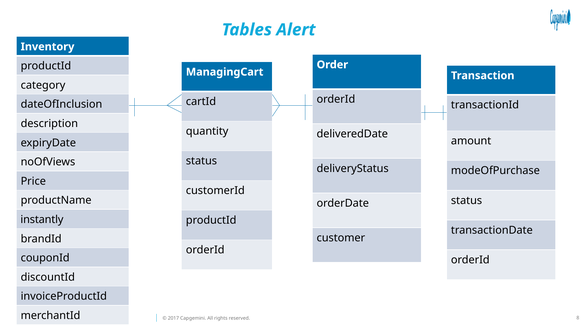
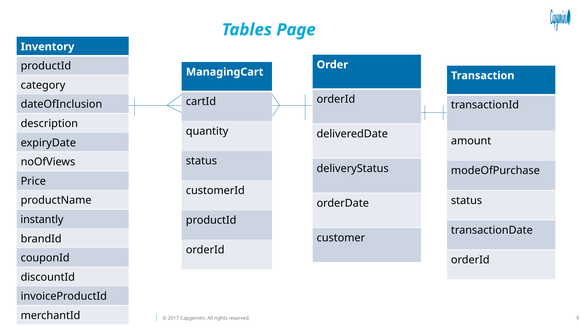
Alert: Alert -> Page (296, 30)
